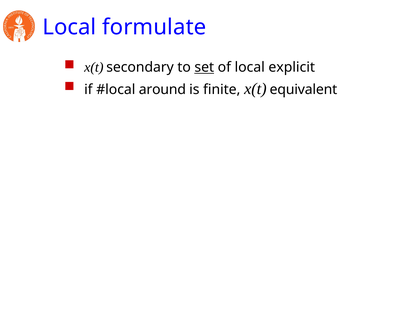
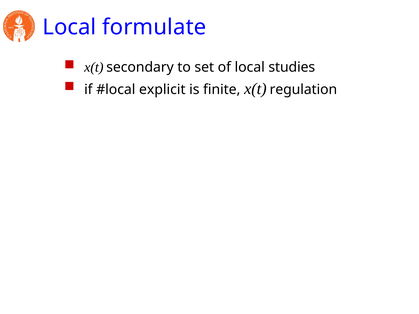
set underline: present -> none (204, 67)
explicit: explicit -> studies (292, 67)
around: around -> explicit (162, 90)
equivalent: equivalent -> regulation (303, 90)
